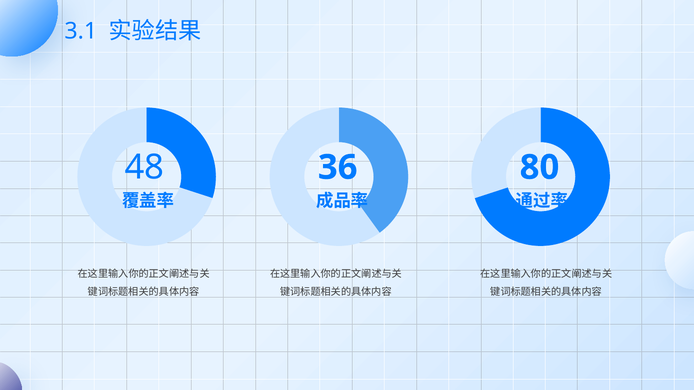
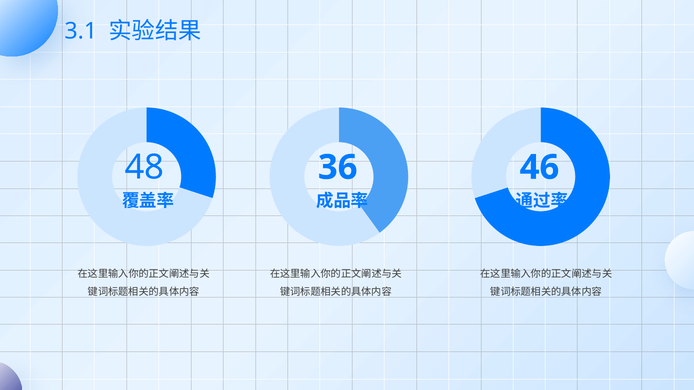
80: 80 -> 46 (539, 168)
